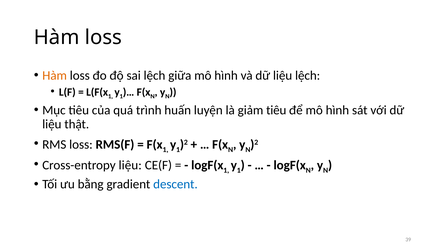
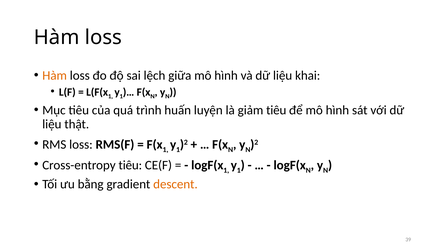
liệu lệch: lệch -> khai (308, 75)
Cross-entropy liệu: liệu -> tiêu (130, 165)
descent colour: blue -> orange (175, 184)
